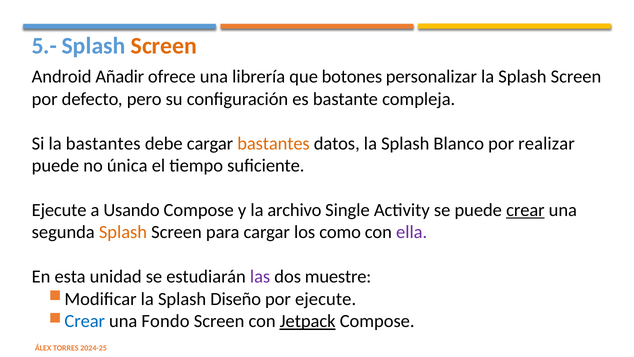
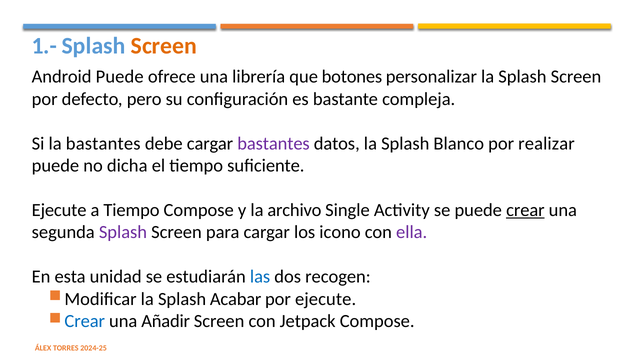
5.-: 5.- -> 1.- (44, 46)
Android Añadir: Añadir -> Puede (120, 77)
bastantes colour: orange -> purple (274, 143)
única: única -> dicha (127, 166)
a Usando: Usando -> Tiempo (132, 210)
Splash colour: orange -> purple (123, 232)
como: como -> icono (340, 232)
las colour: purple -> blue (260, 277)
muestre: muestre -> recogen (338, 277)
Diseño: Diseño -> Acabar (236, 299)
Fondo: Fondo -> Añadir (166, 321)
Jetpack underline: present -> none (308, 321)
